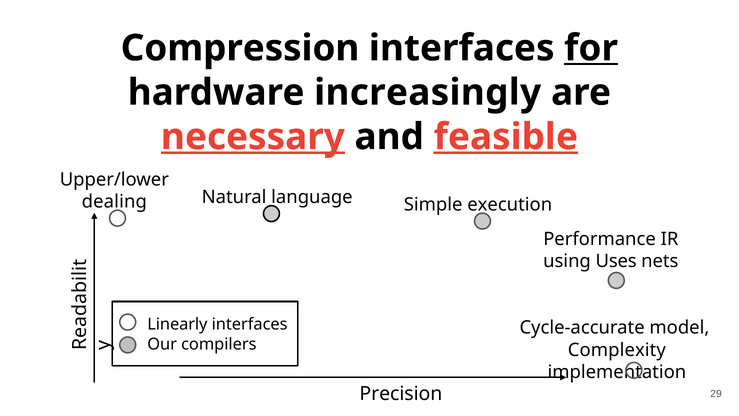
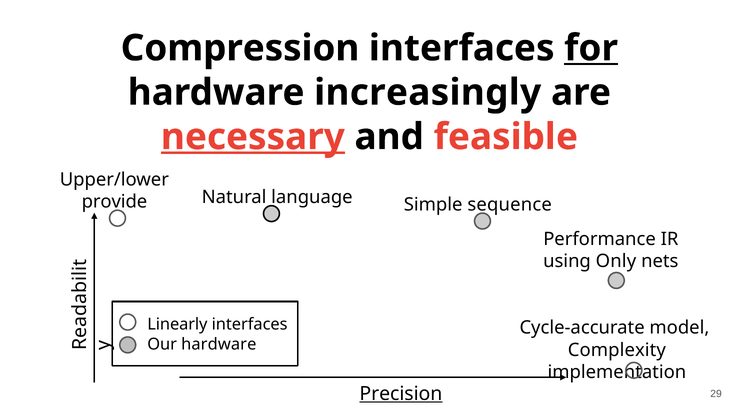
feasible underline: present -> none (506, 137)
execution: execution -> sequence (510, 204)
dealing: dealing -> provide (114, 202)
Uses: Uses -> Only (616, 261)
Our compilers: compilers -> hardware (219, 344)
Precision underline: none -> present (401, 393)
